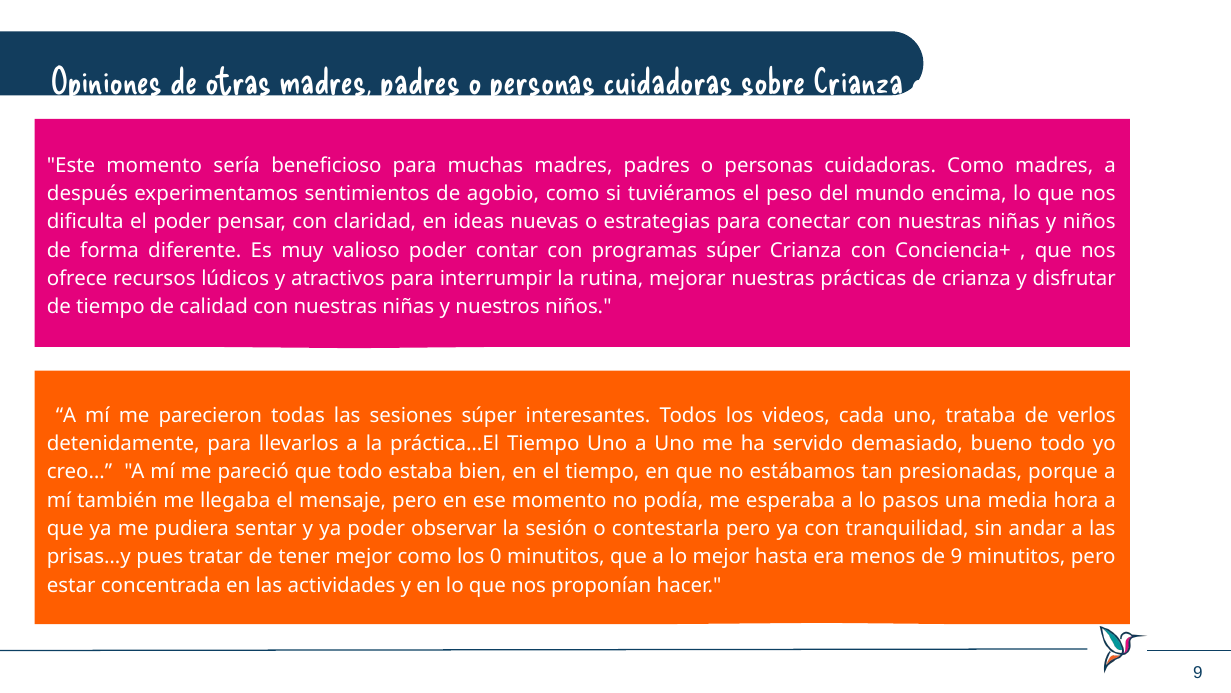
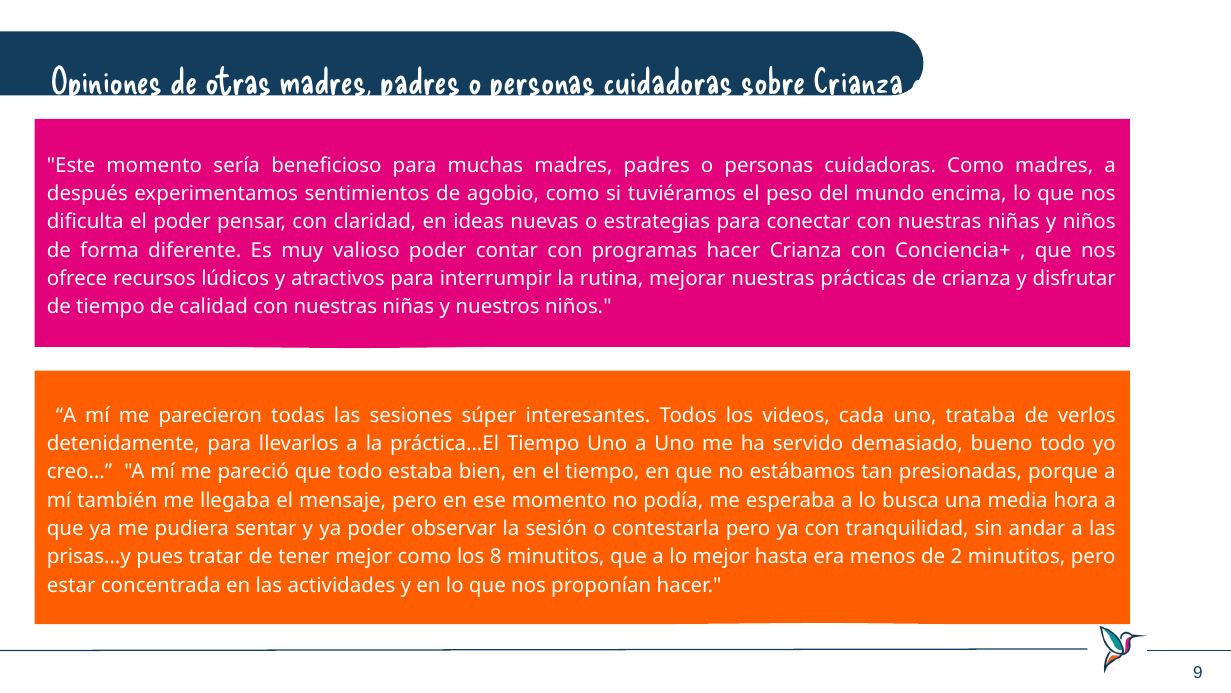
programas súper: súper -> hacer (733, 250)
pasos: pasos -> busca (911, 500)
0: 0 -> 8 (496, 557)
de 9: 9 -> 2 (957, 557)
